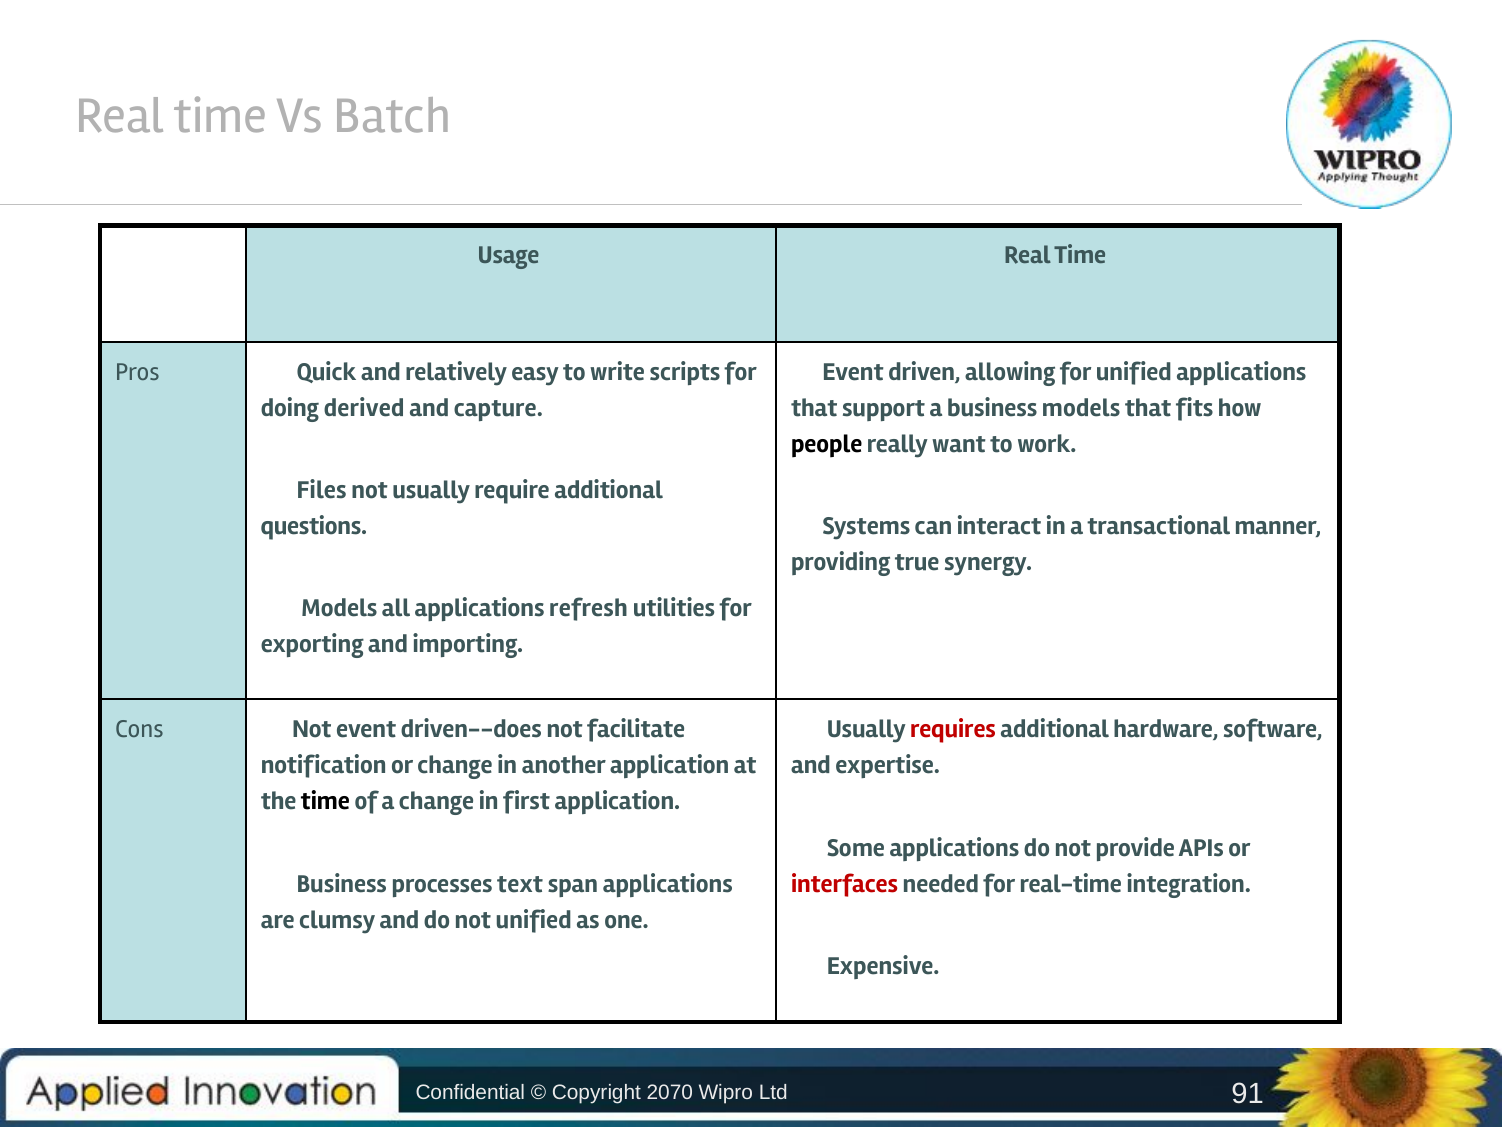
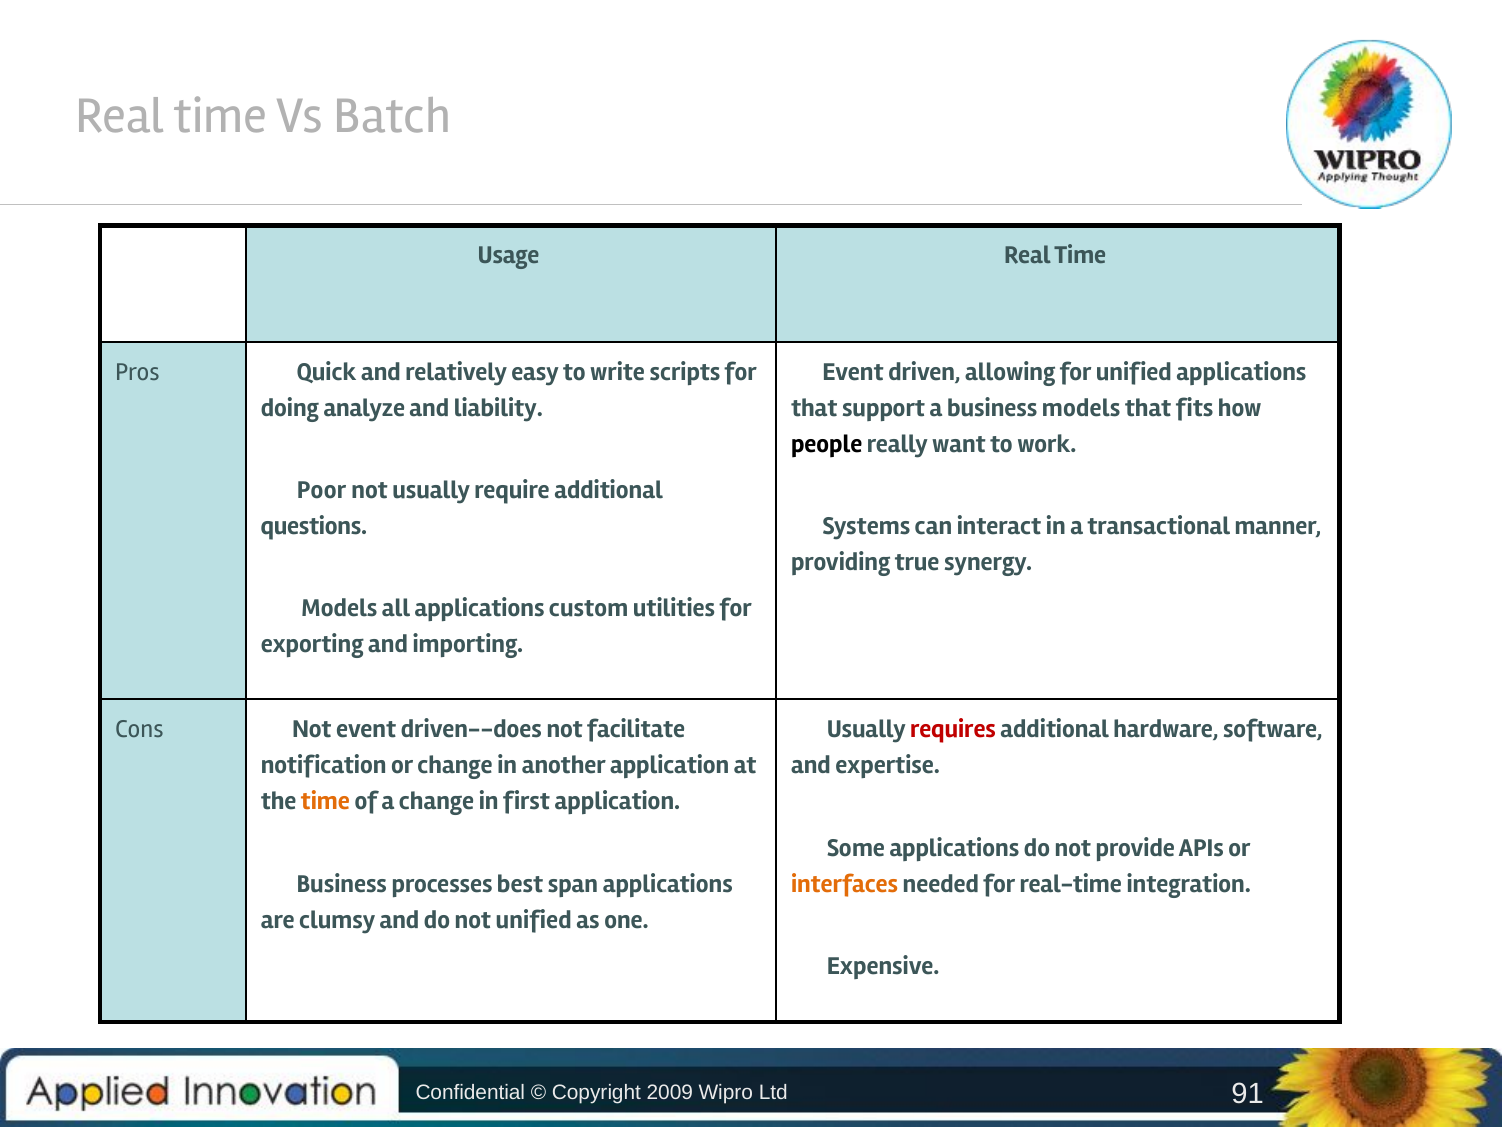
derived: derived -> analyze (364, 408)
capture: capture -> liability (498, 408)
Files: Files -> Poor (322, 490)
refresh: refresh -> custom (589, 608)
time colour: black -> orange (325, 801)
text: text -> best (520, 883)
interfaces colour: red -> orange (845, 883)
2070: 2070 -> 2009 (670, 1092)
